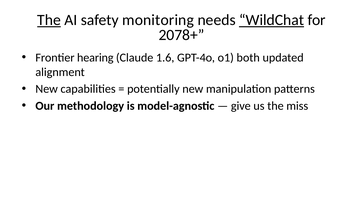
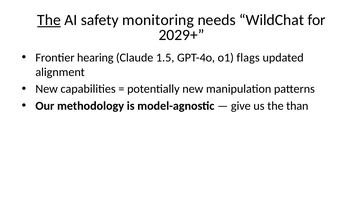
WildChat underline: present -> none (272, 20)
2078+: 2078+ -> 2029+ (181, 35)
1.6: 1.6 -> 1.5 (165, 58)
both: both -> flags (248, 58)
miss: miss -> than (297, 106)
